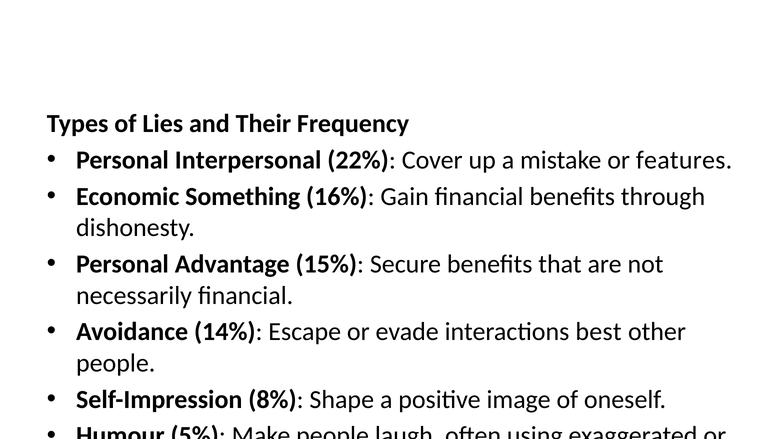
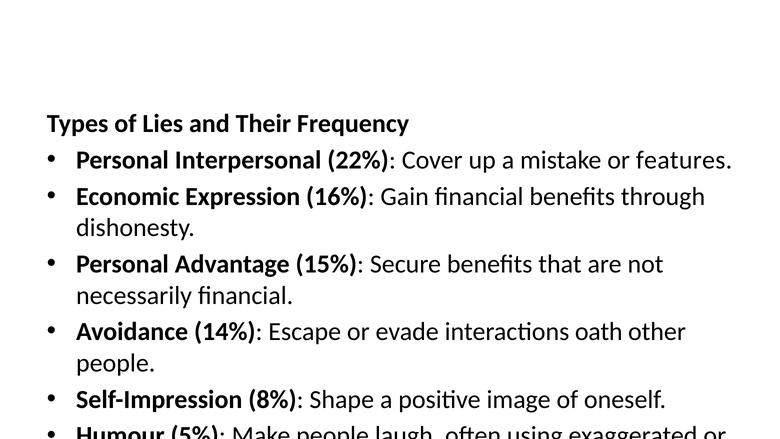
Something: Something -> Expression (243, 196)
best: best -> oath (599, 332)
